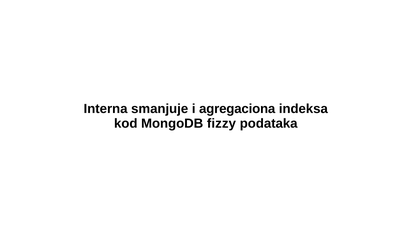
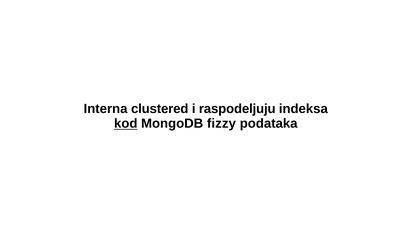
smanjuje: smanjuje -> clustered (160, 109)
agregaciona: agregaciona -> raspodeljuju (237, 109)
kod underline: none -> present (126, 123)
